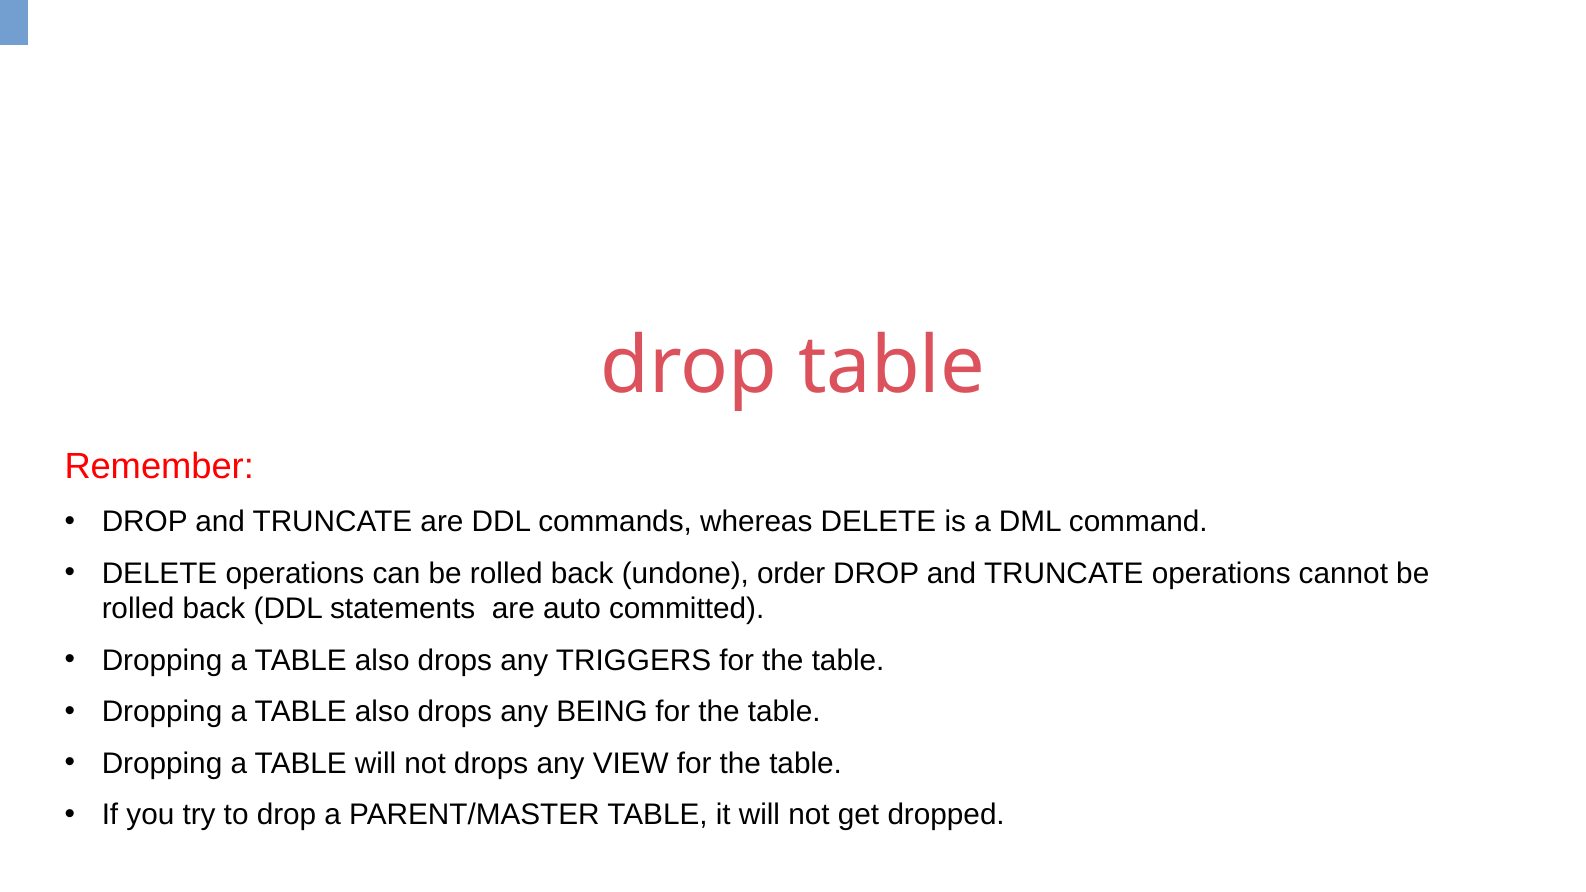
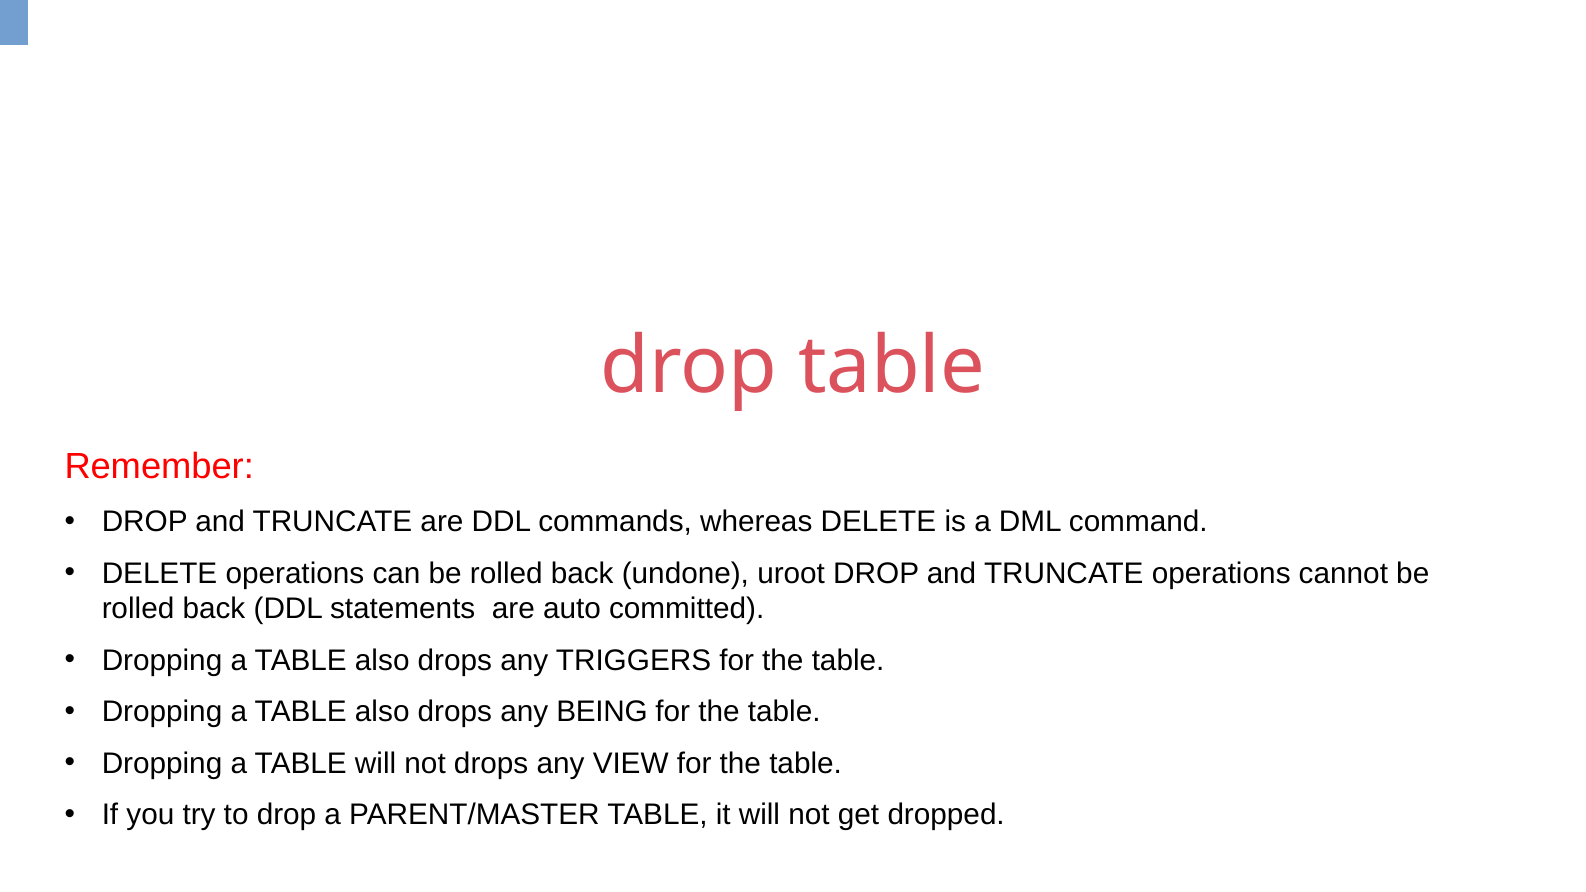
order: order -> uroot (791, 573)
